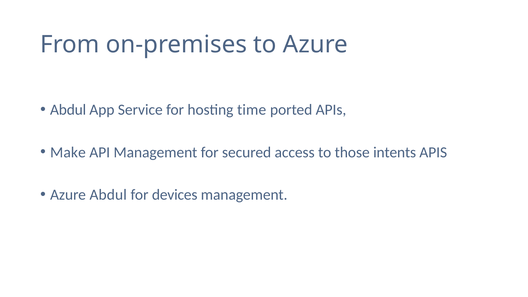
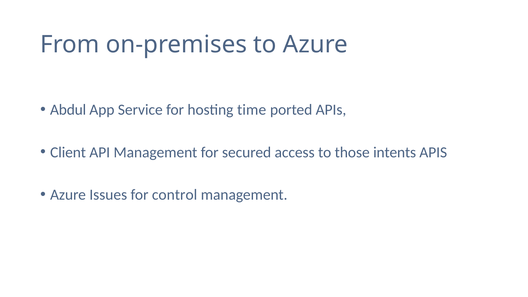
Make: Make -> Client (68, 152)
Azure Abdul: Abdul -> Issues (108, 195)
devices: devices -> control (175, 195)
